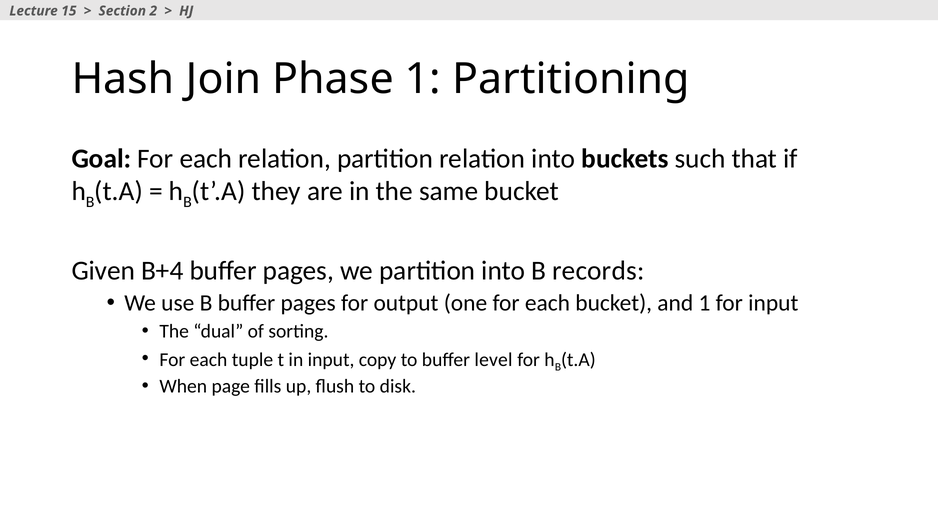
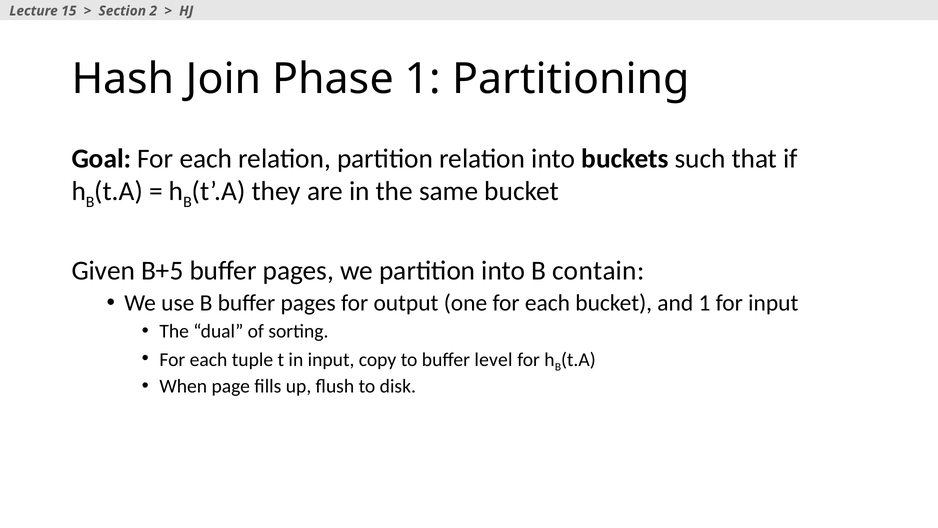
B+4: B+4 -> B+5 (162, 271)
records: records -> contain (598, 271)
